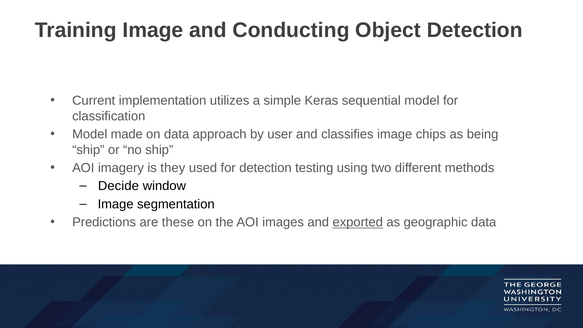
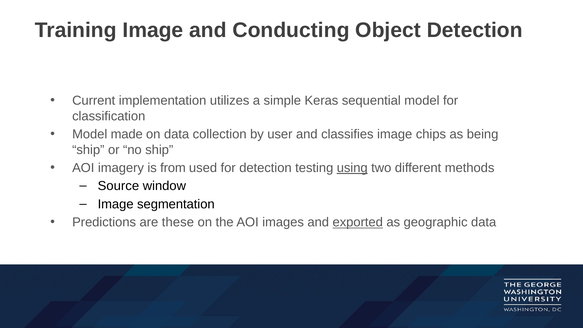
approach: approach -> collection (220, 134)
they: they -> from (173, 168)
using underline: none -> present (352, 168)
Decide: Decide -> Source (118, 186)
